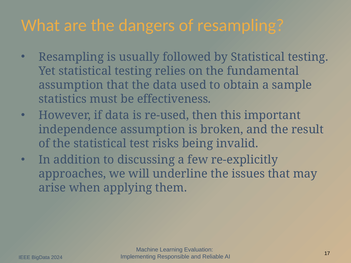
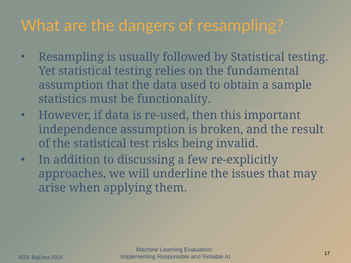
effectiveness: effectiveness -> functionality (174, 99)
